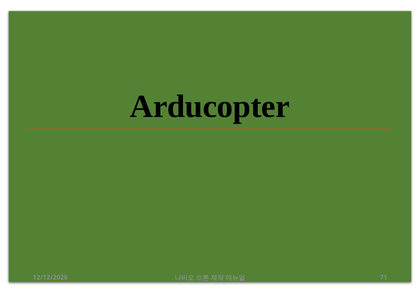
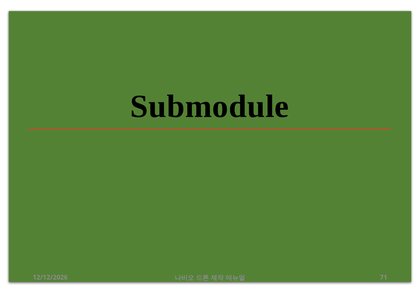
Arducopter: Arducopter -> Submodule (210, 106)
